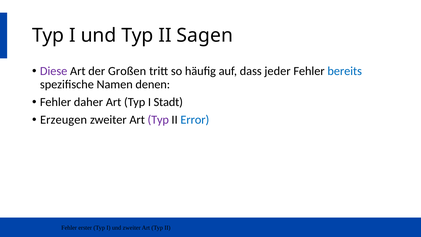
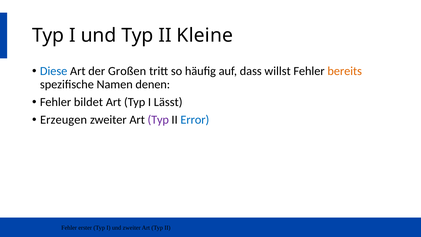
Sagen: Sagen -> Kleine (205, 35)
Diese colour: purple -> blue (54, 71)
jeder: jeder -> willst (278, 71)
bereits colour: blue -> orange (345, 71)
daher: daher -> bildet (88, 102)
Stadt: Stadt -> Lässt (168, 102)
